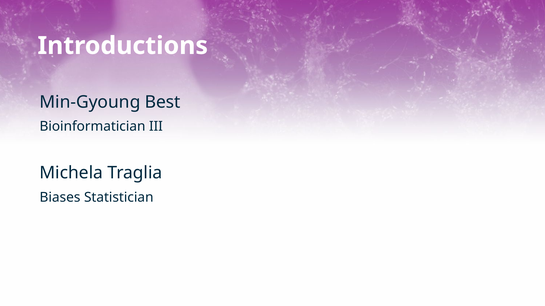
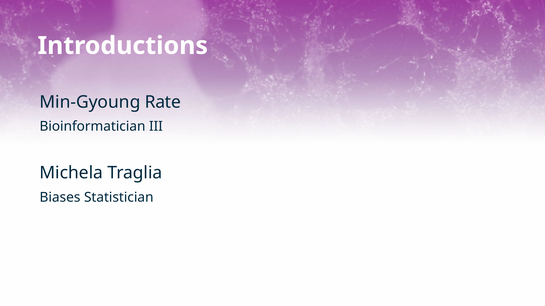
Best: Best -> Rate (163, 102)
